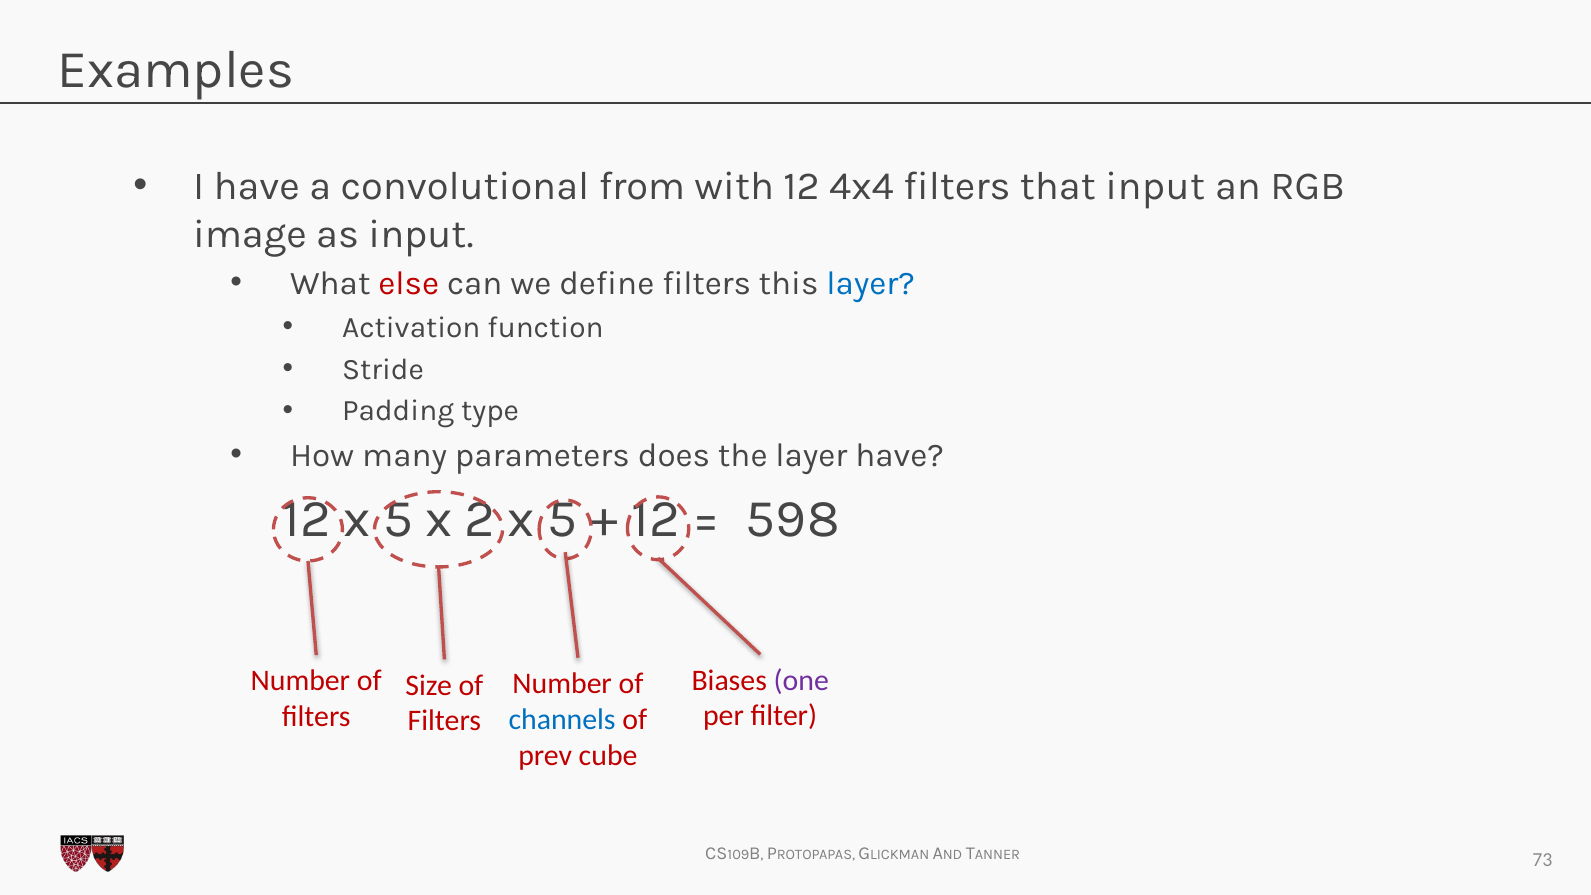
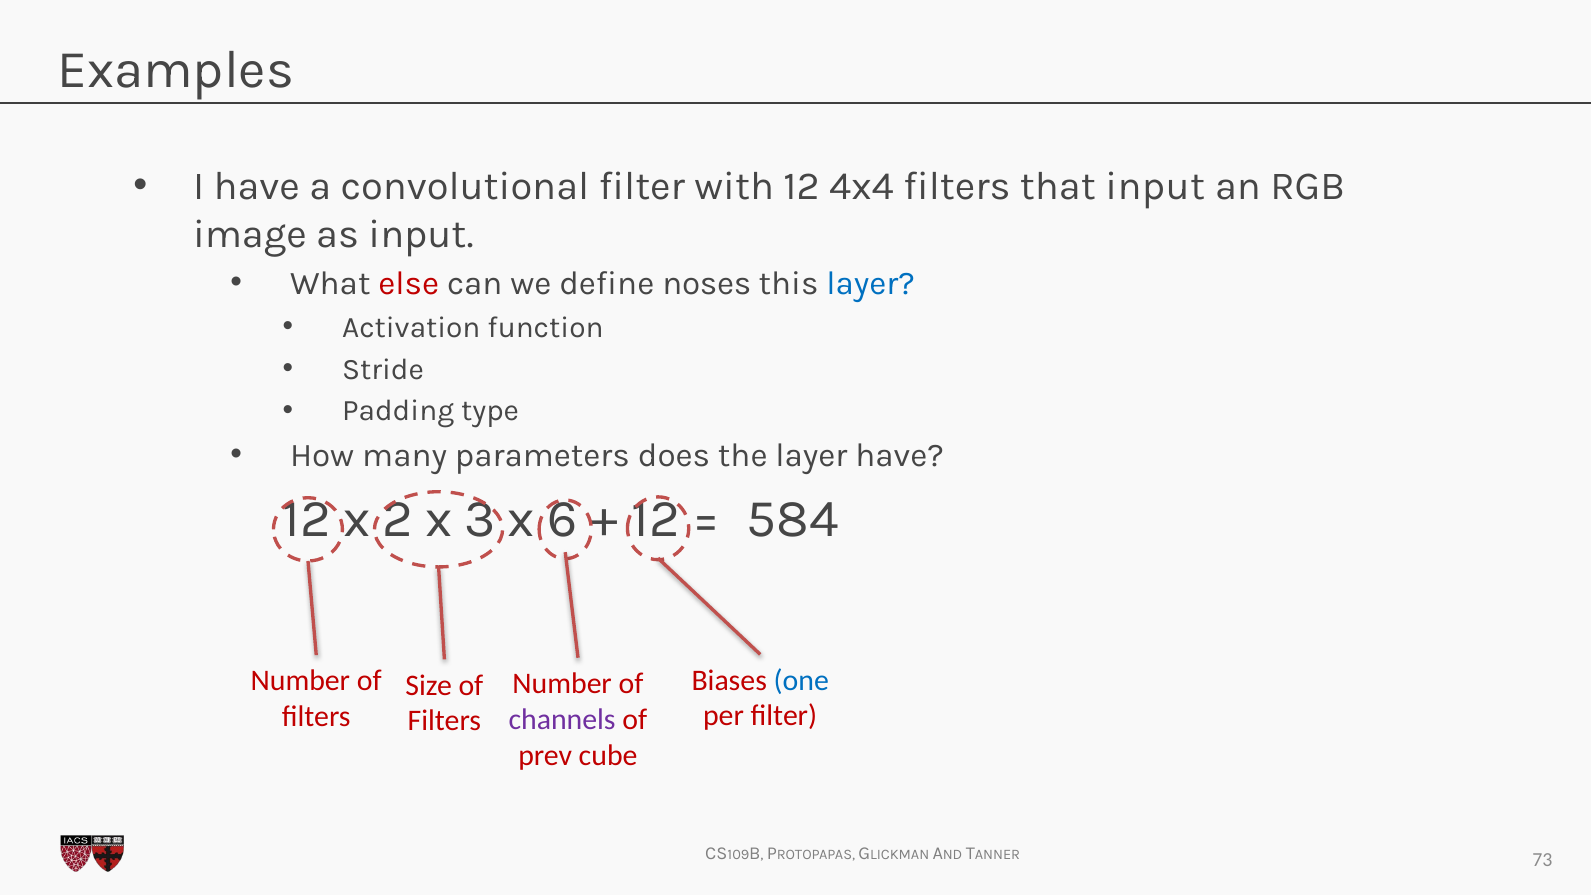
convolutional from: from -> filter (642, 186)
define filters: filters -> noses (707, 284)
12 x 5: 5 -> 2 (398, 519)
2: 2 -> 3 (480, 519)
5: 5 -> 6 (562, 519)
598: 598 -> 584 (793, 519)
one colour: purple -> blue (801, 680)
channels colour: blue -> purple (562, 719)
